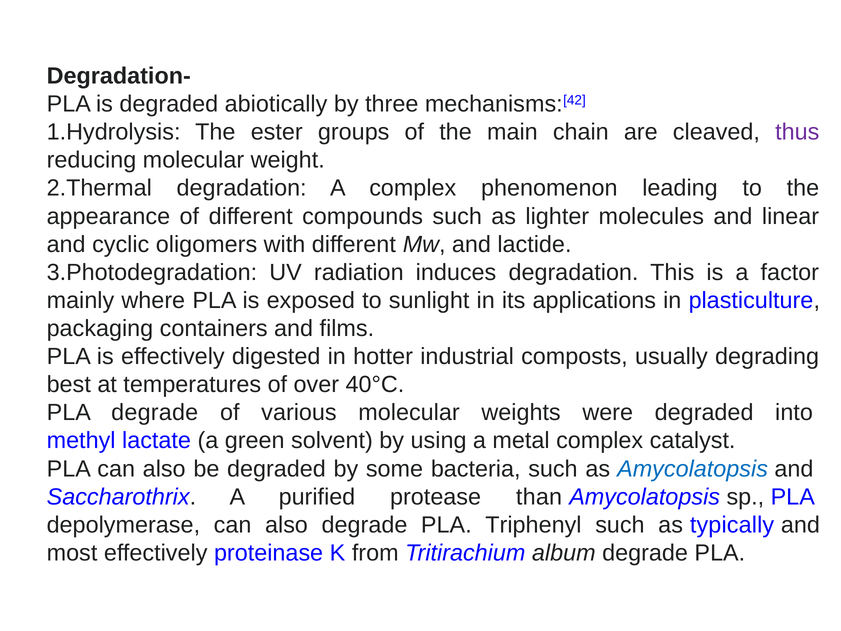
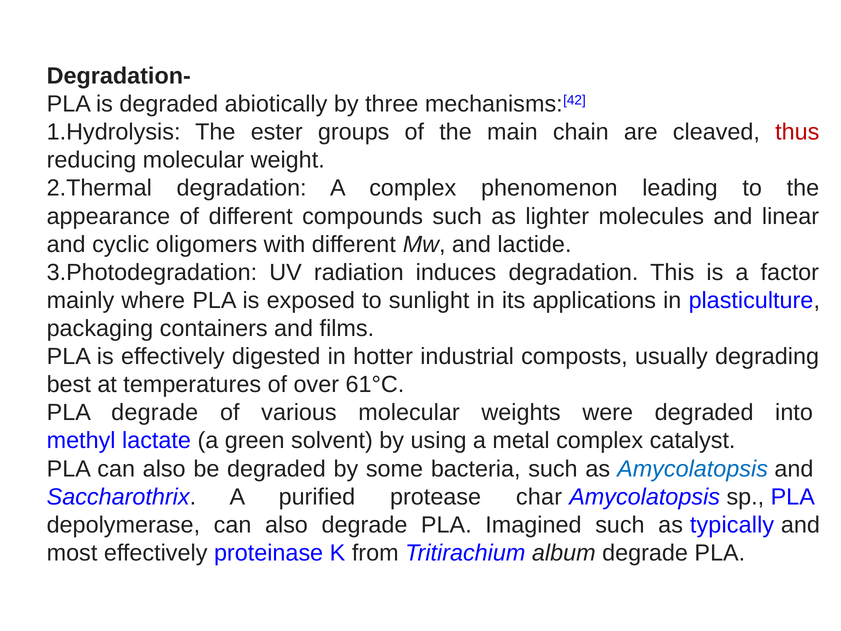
thus colour: purple -> red (797, 132)
40°C: 40°C -> 61°C (375, 384)
than: than -> char (539, 497)
Triphenyl: Triphenyl -> Imagined (533, 525)
